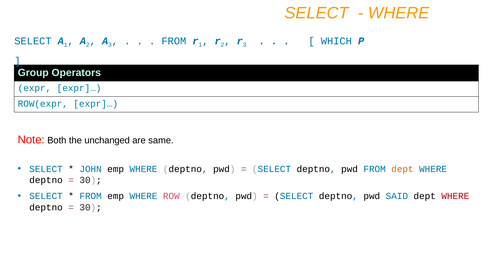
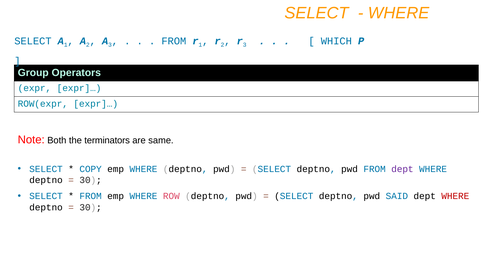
unchanged: unchanged -> terminators (107, 140)
JOHN: JOHN -> COPY (91, 169)
dept colour: orange -> purple (402, 169)
